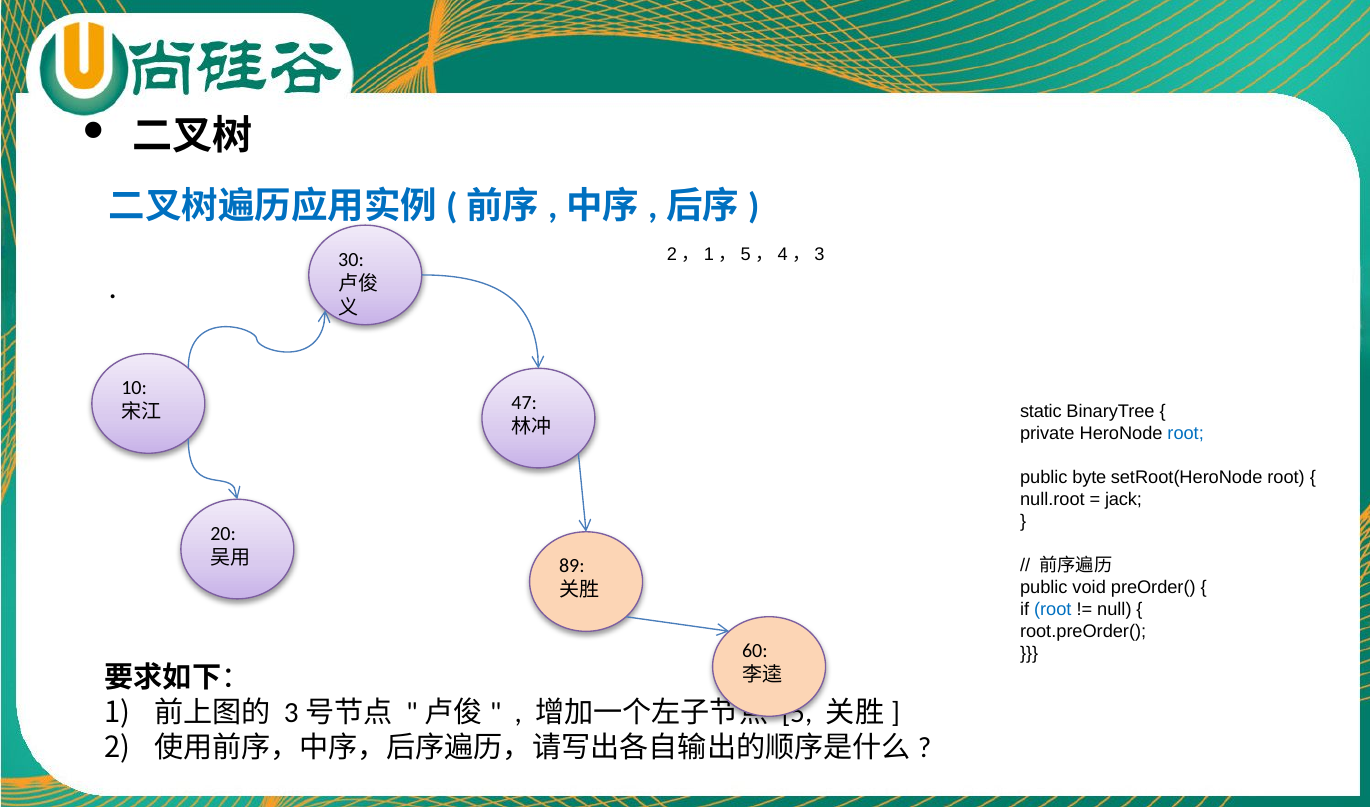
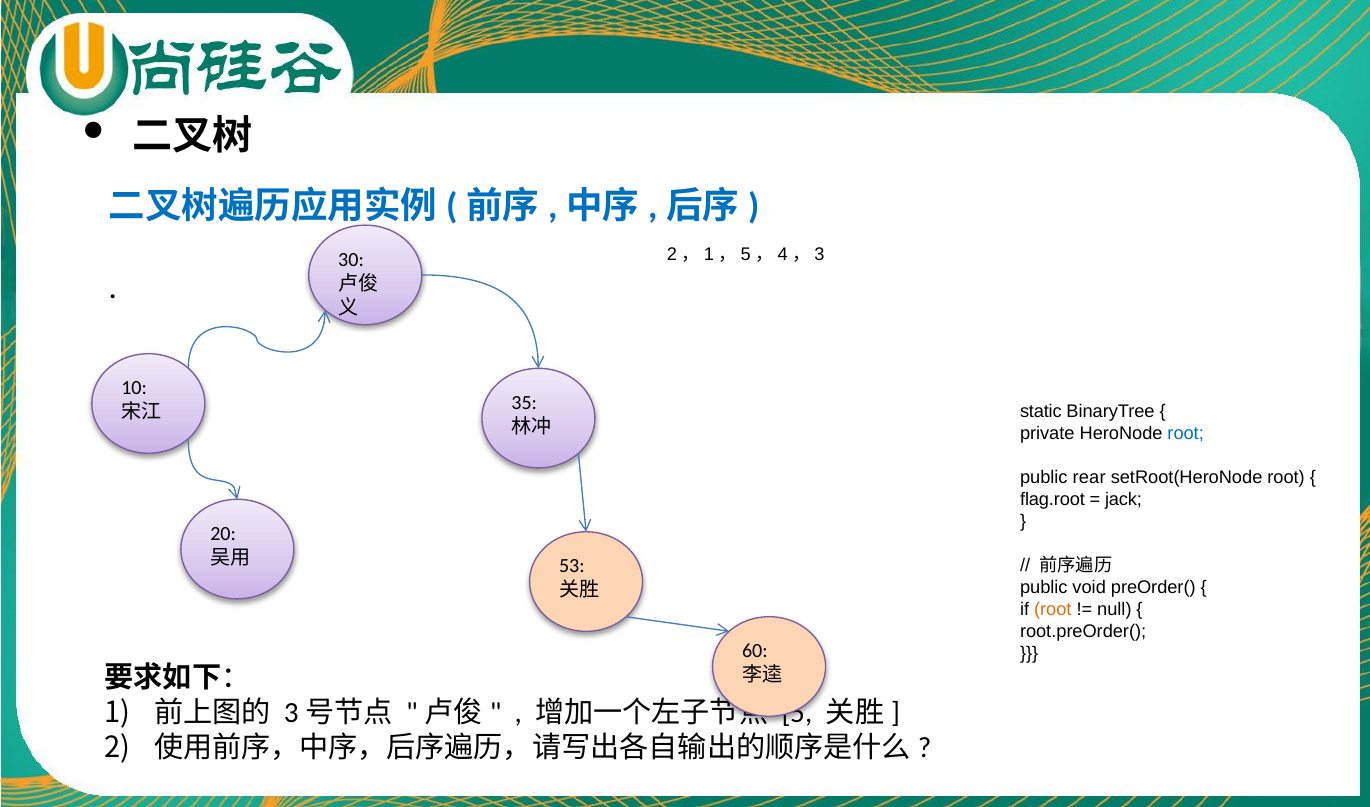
47: 47 -> 35 (524, 403)
byte: byte -> rear (1089, 477)
null.root: null.root -> flag.root (1052, 499)
89: 89 -> 53 (572, 566)
root colour: blue -> orange (1053, 609)
